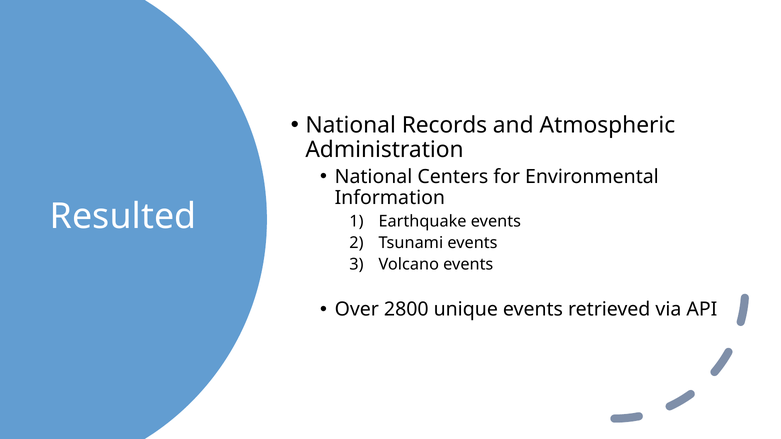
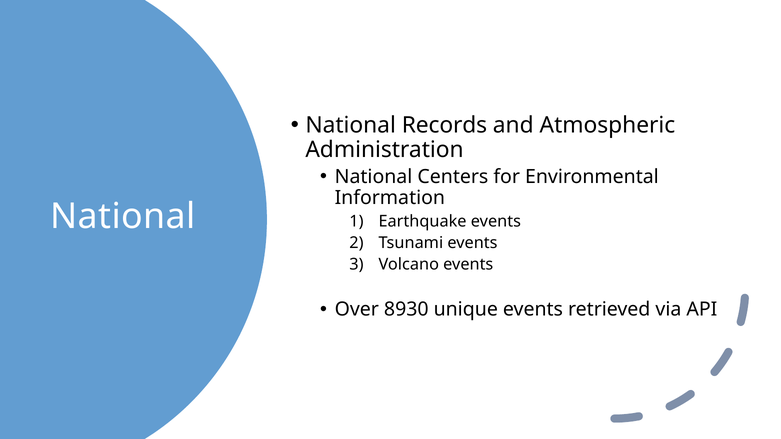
Resulted: Resulted -> National (123, 217)
2800: 2800 -> 8930 (406, 310)
